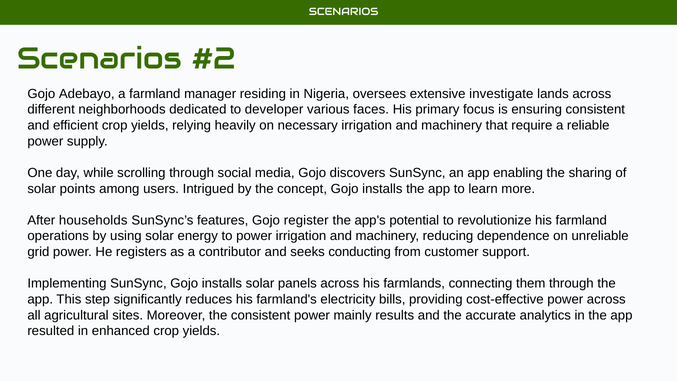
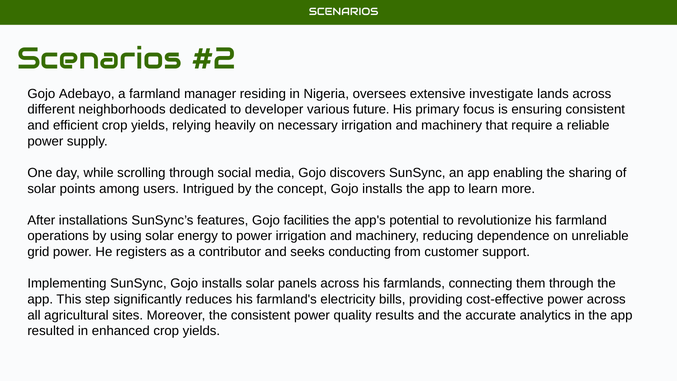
faces: faces -> future (371, 110)
households: households -> installations (93, 220)
register: register -> facilities (306, 220)
mainly: mainly -> quality (353, 315)
